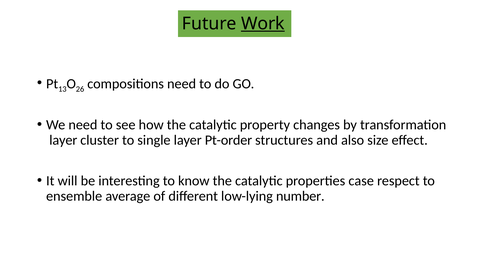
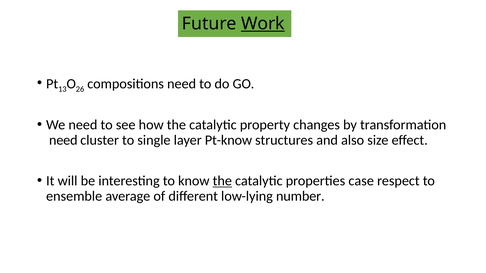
layer: layer -> need (63, 140)
Pt-order: Pt-order -> Pt-know (228, 140)
the underline: none -> present (222, 181)
